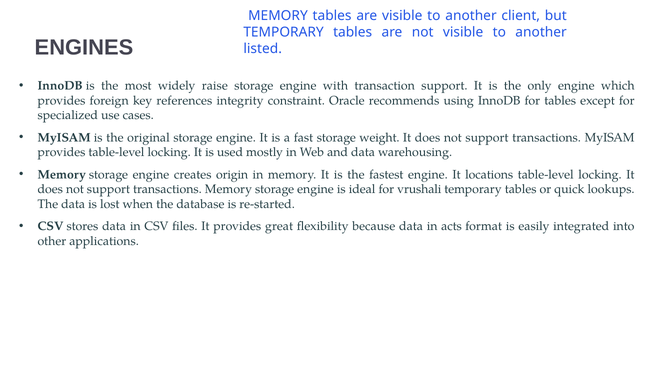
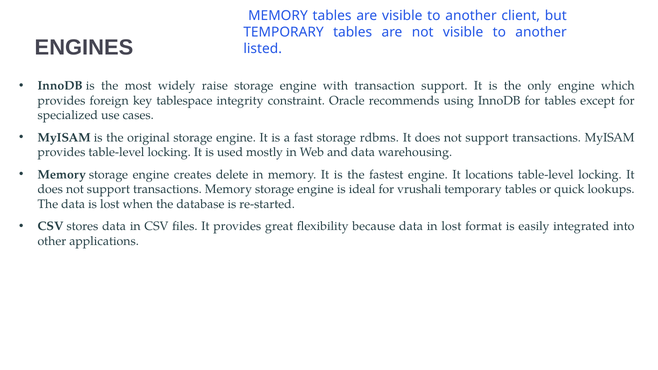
references: references -> tablespace (184, 101)
weight: weight -> rdbms (379, 138)
origin: origin -> delete (232, 175)
in acts: acts -> lost (451, 226)
